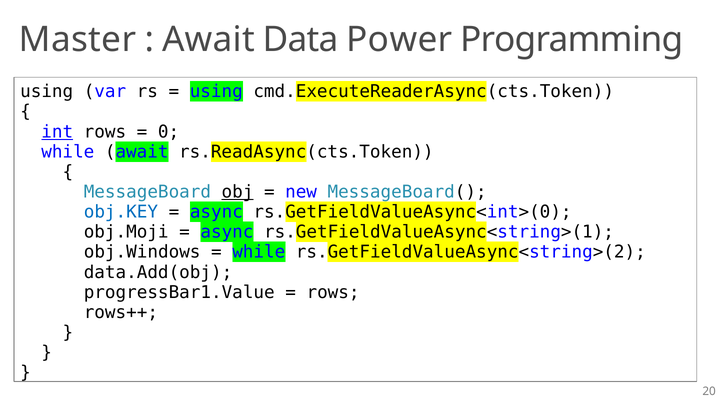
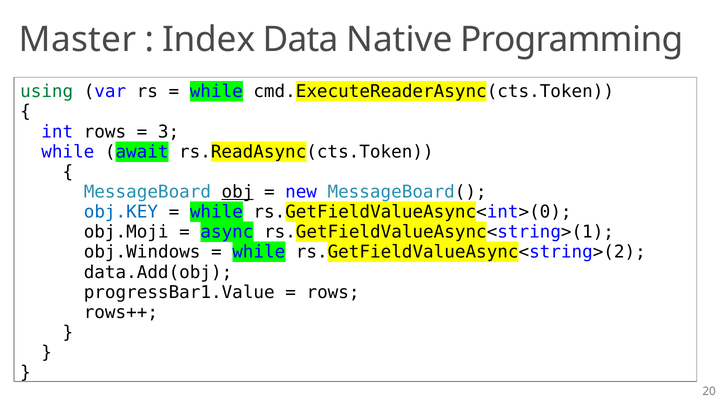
Await: Await -> Index (209, 40)
Power: Power -> Native (399, 40)
using colour: black -> green (47, 92)
using: using -> while (216, 92)
int underline: present -> none (57, 132)
0: 0 -> 3 (169, 132)
async: async -> while (216, 212)
